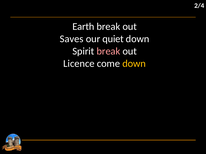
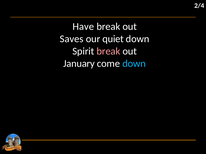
Earth: Earth -> Have (83, 27)
Licence: Licence -> January (79, 64)
down colour: yellow -> light blue (134, 64)
